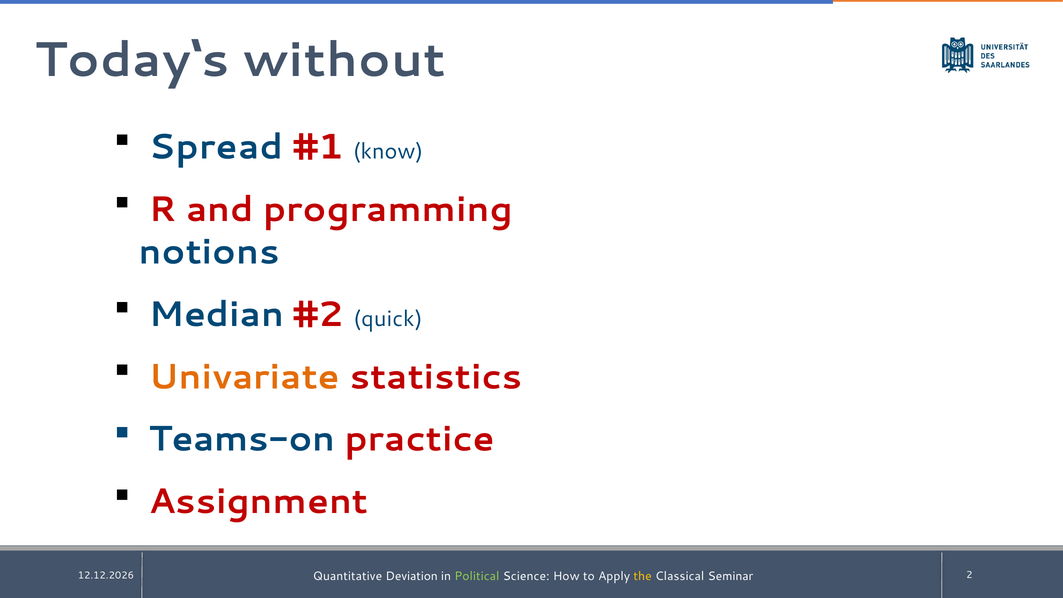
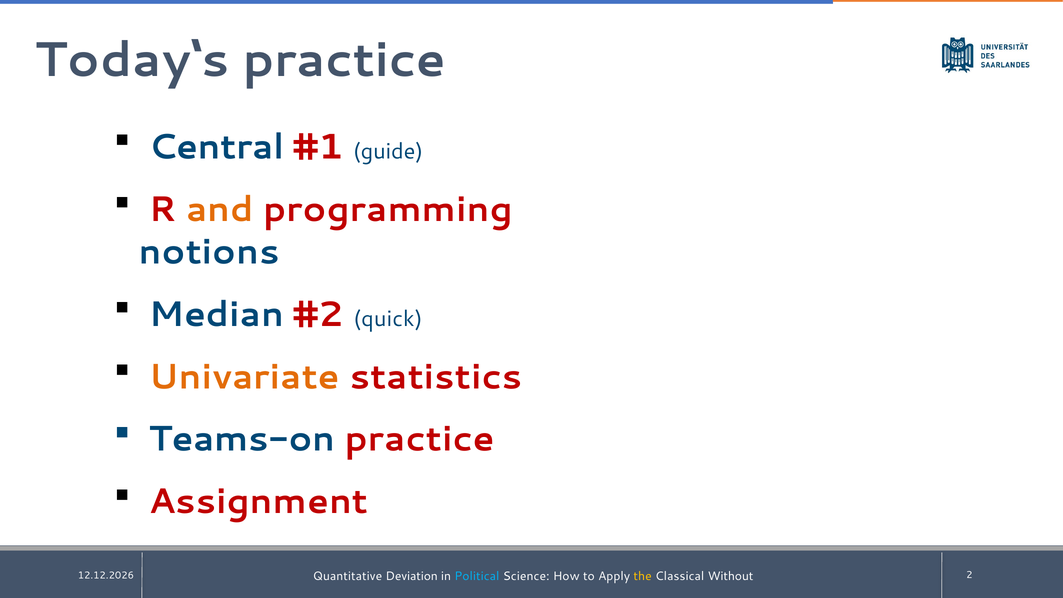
Today‘s without: without -> practice (344, 60)
Spread: Spread -> Central (216, 147)
know: know -> guide (388, 151)
and colour: red -> orange (220, 209)
Political colour: light green -> light blue (477, 576)
Seminar: Seminar -> Without (731, 576)
